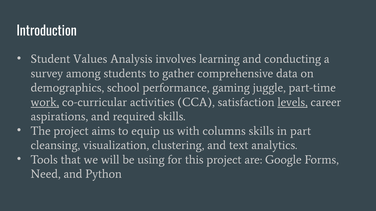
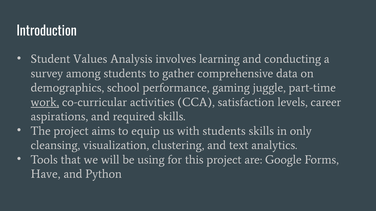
levels underline: present -> none (293, 102)
with columns: columns -> students (224, 131)
part: part -> only (301, 131)
Need: Need -> Have (46, 174)
